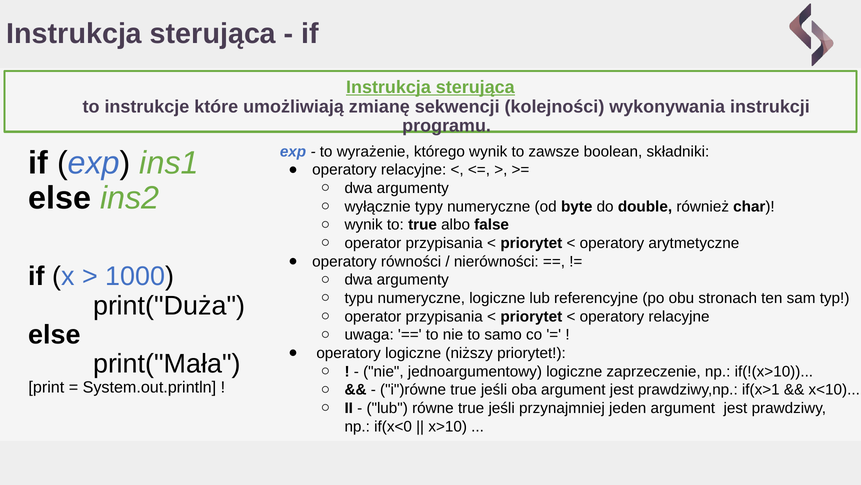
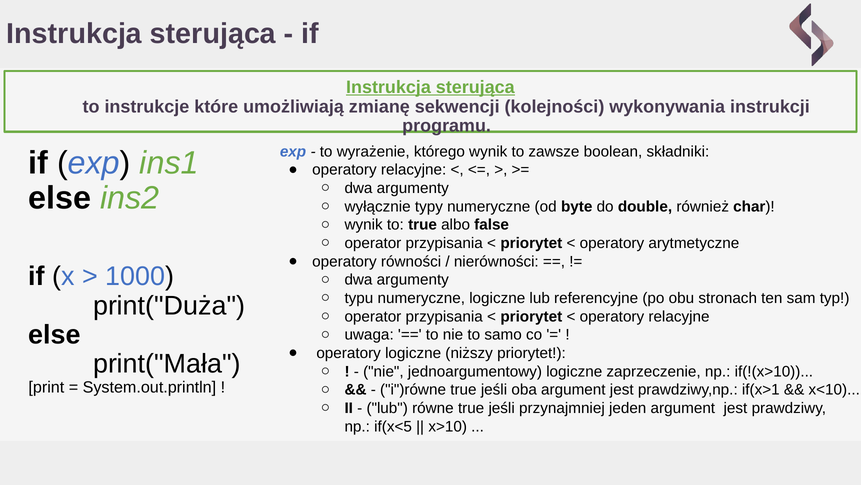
if(x<0: if(x<0 -> if(x<5 (393, 426)
